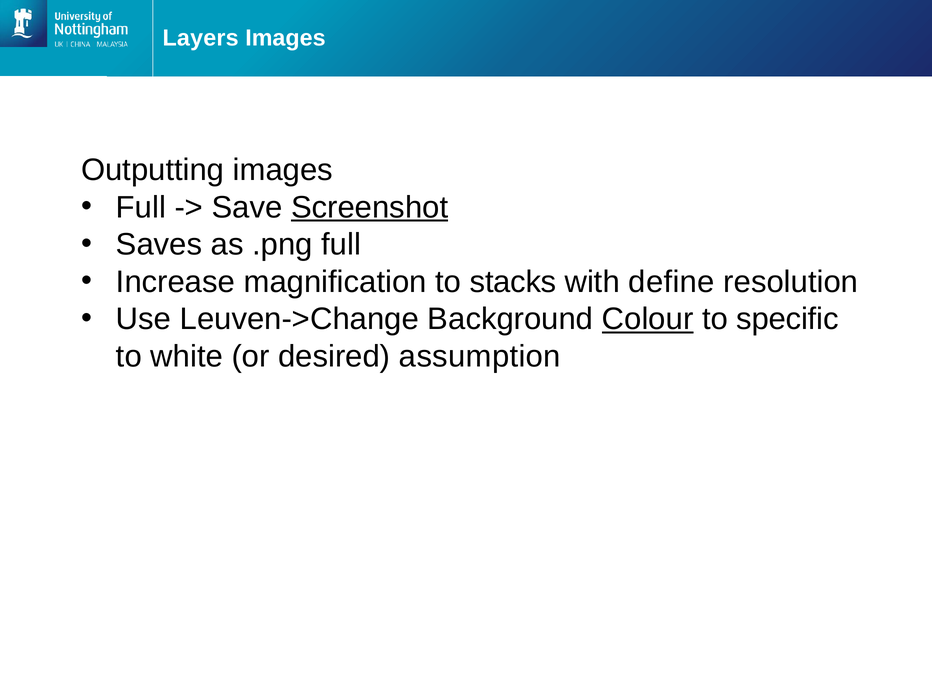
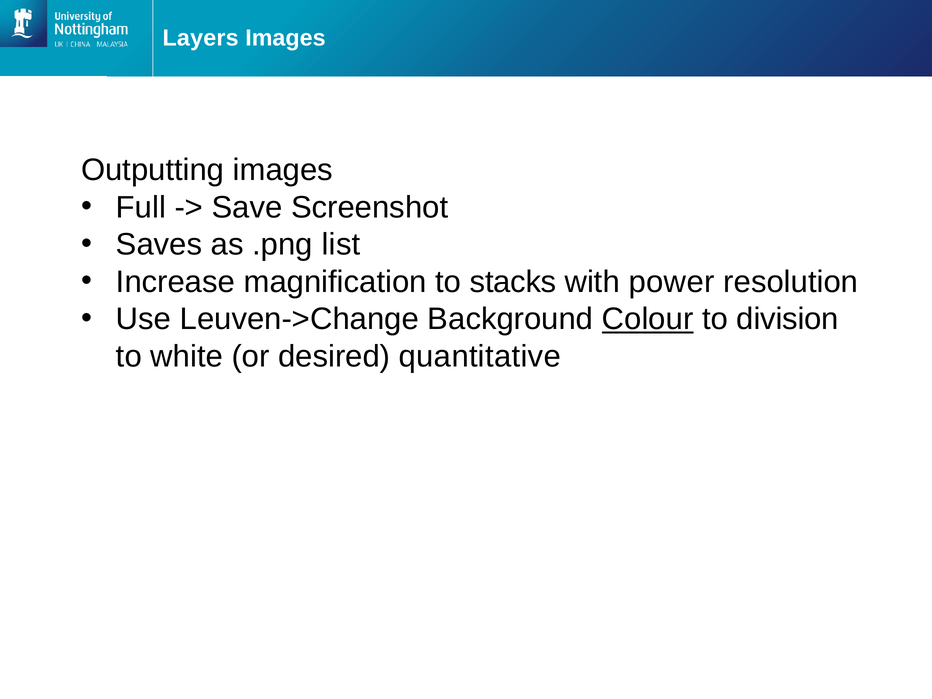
Screenshot underline: present -> none (370, 207)
.png full: full -> list (341, 245)
define: define -> power (672, 282)
specific: specific -> division (788, 319)
assumption: assumption -> quantitative (480, 356)
